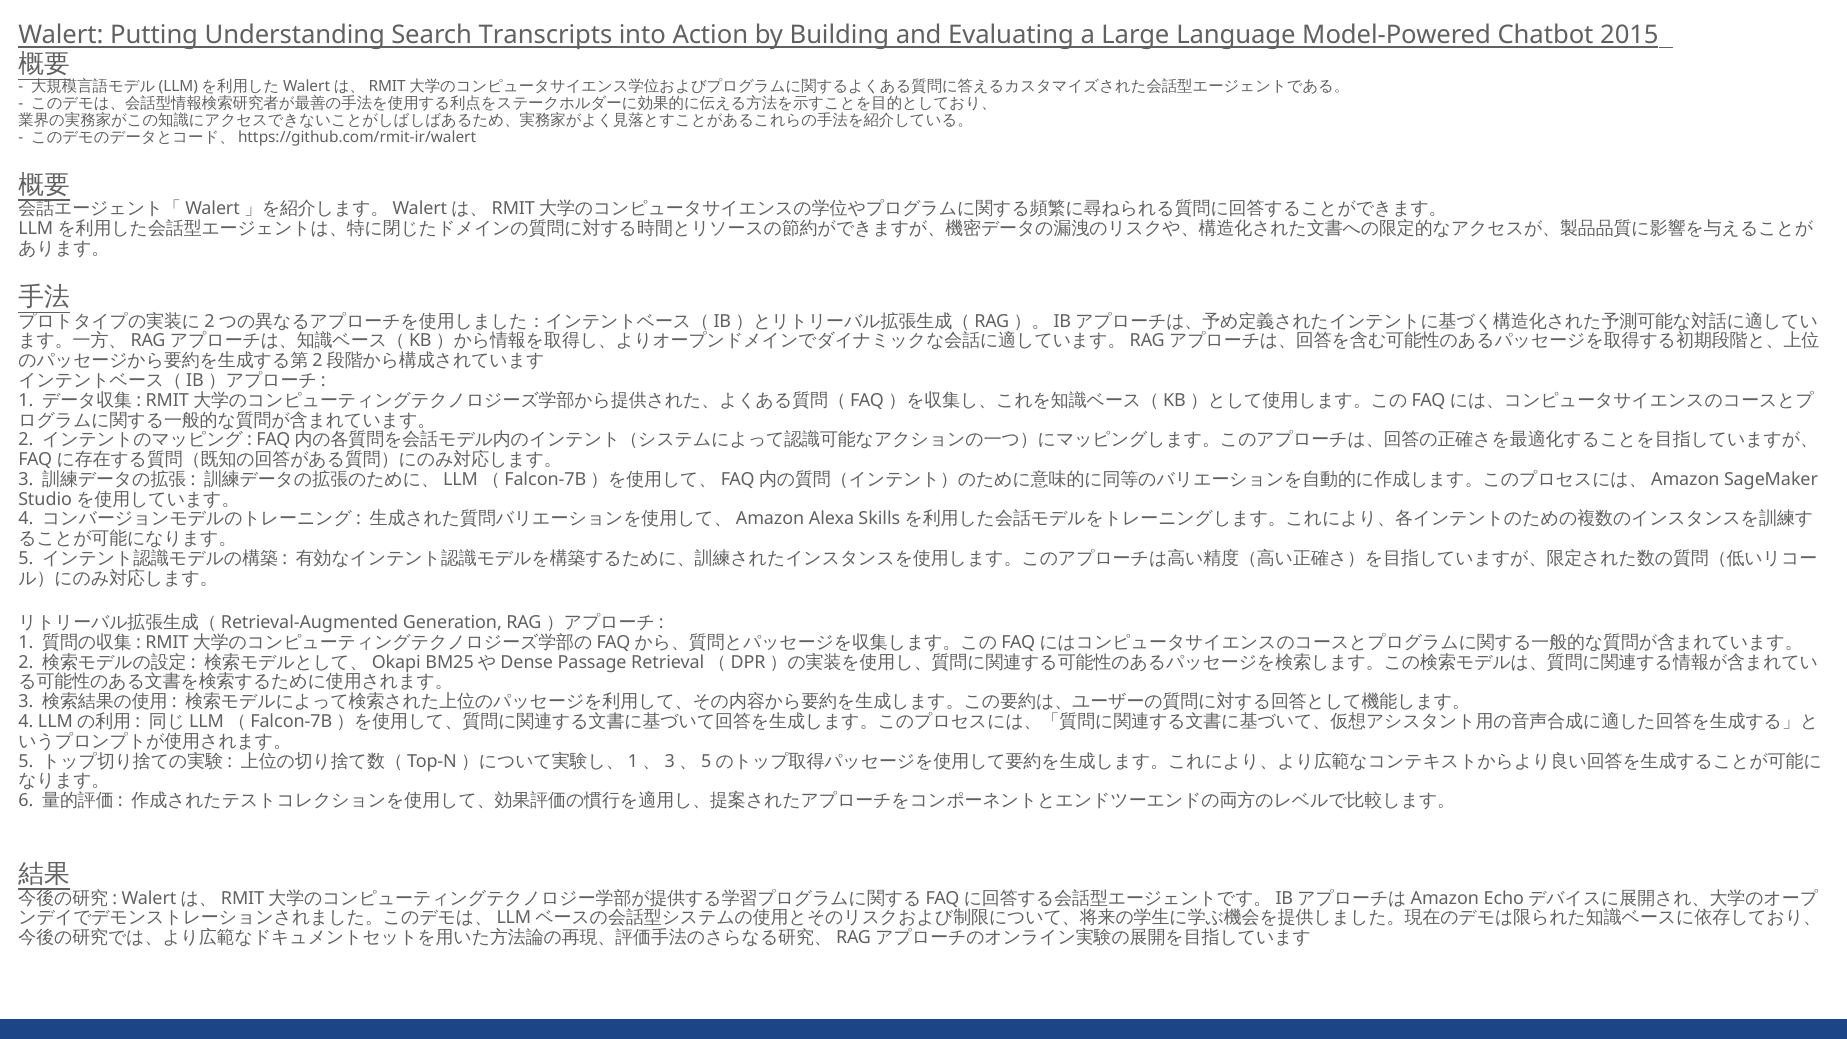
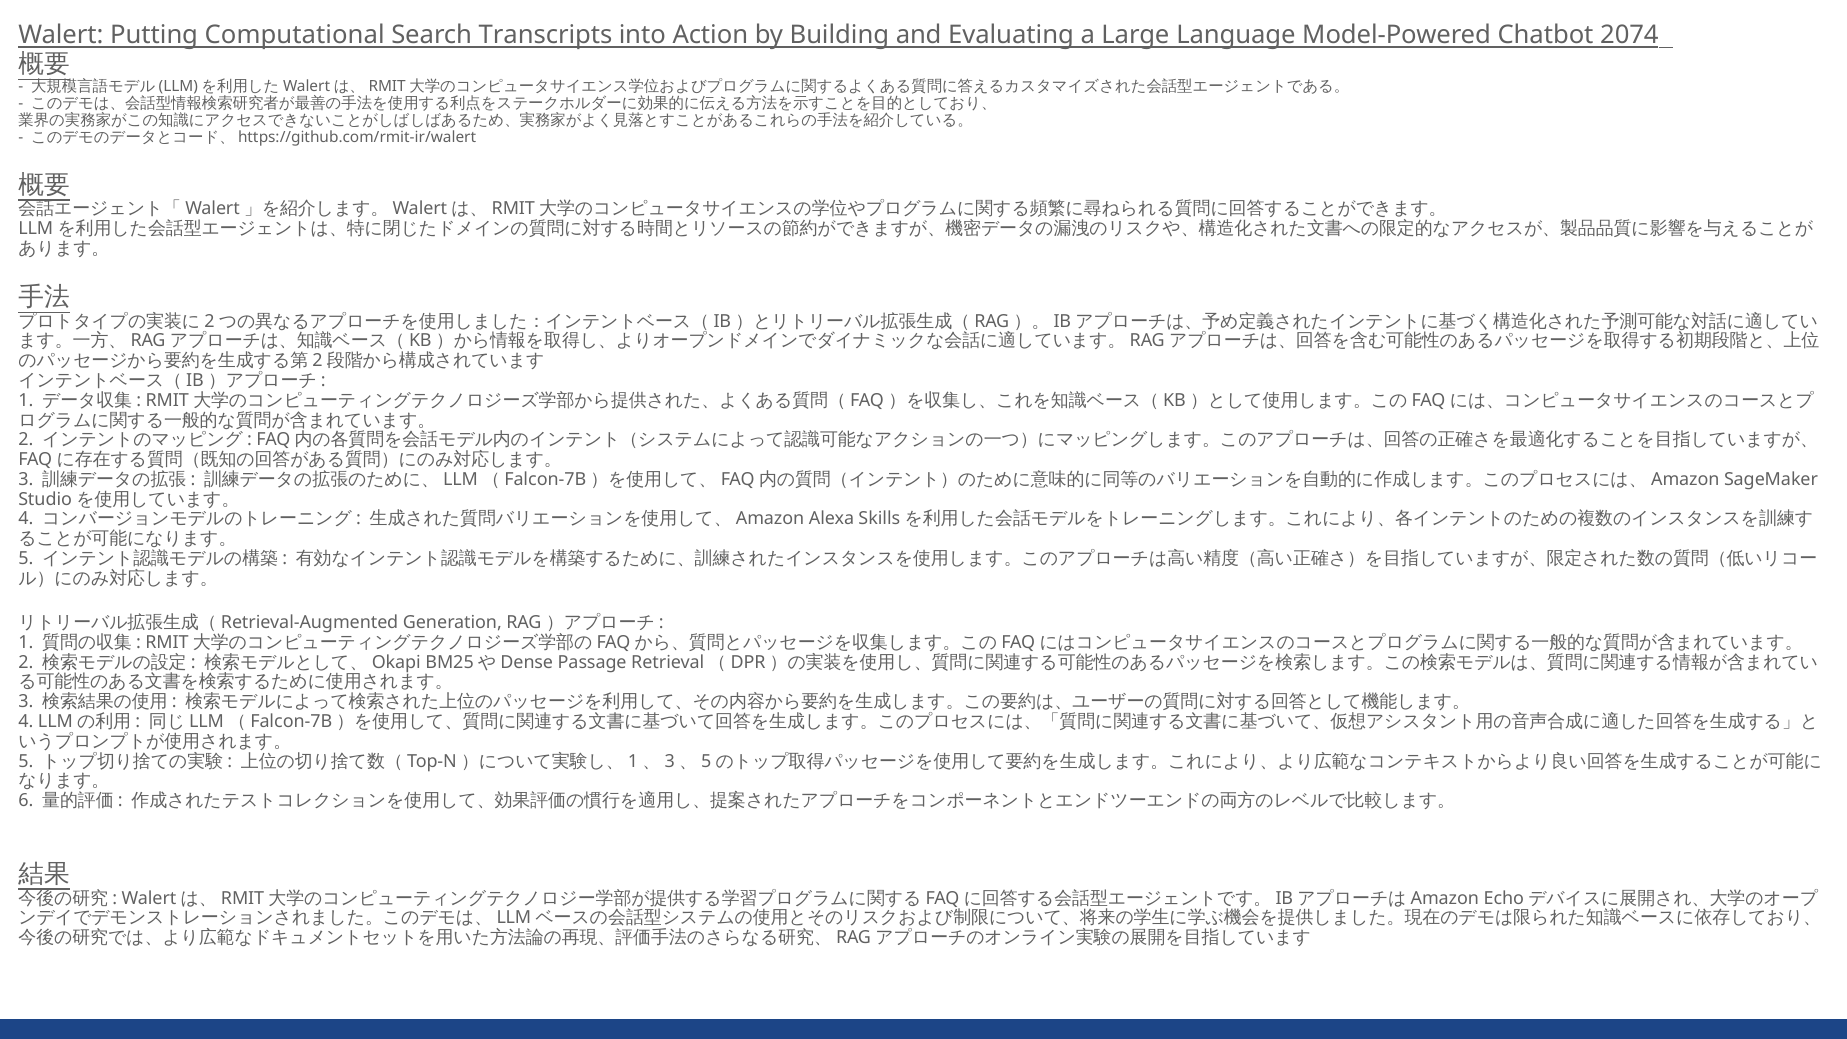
Understanding: Understanding -> Computational (295, 35)
2015: 2015 -> 2074 (1629, 35)
